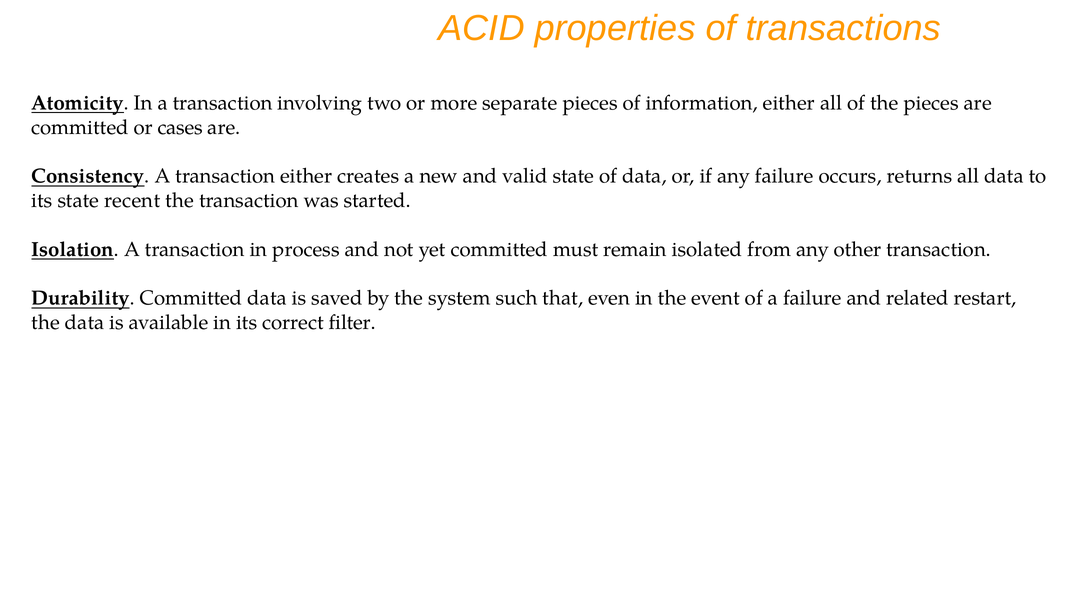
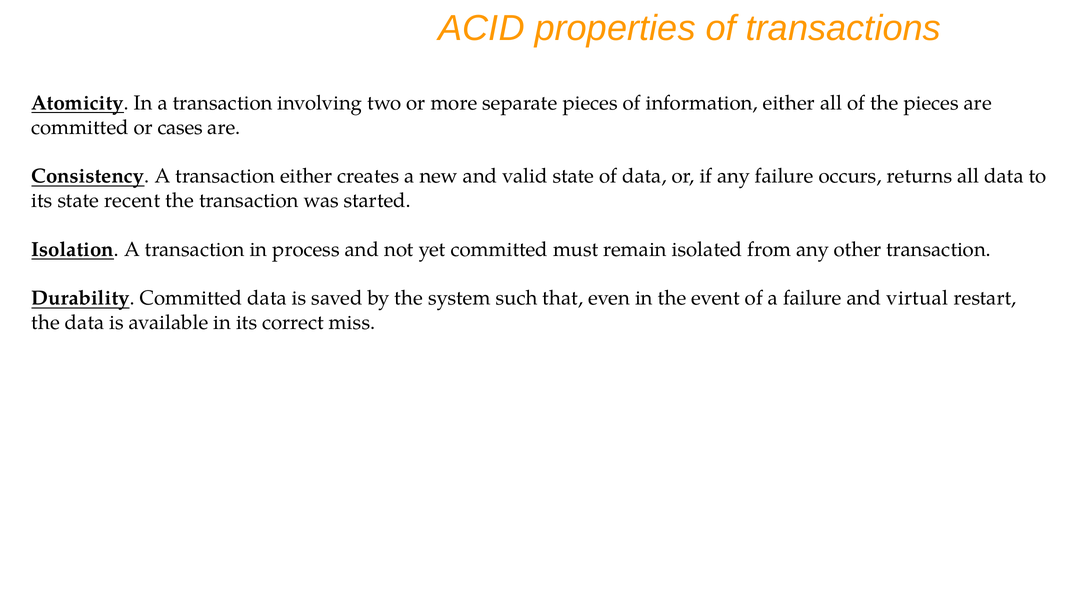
related: related -> virtual (917, 298)
filter: filter -> miss (352, 323)
